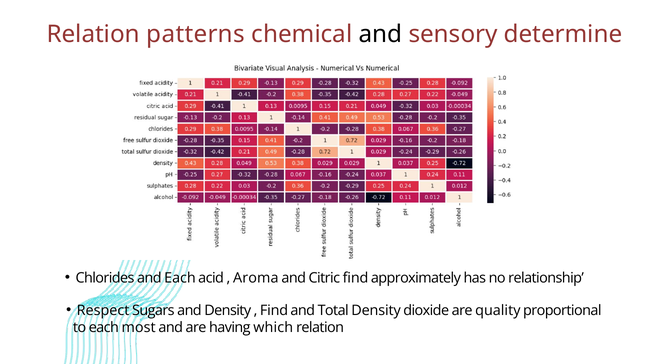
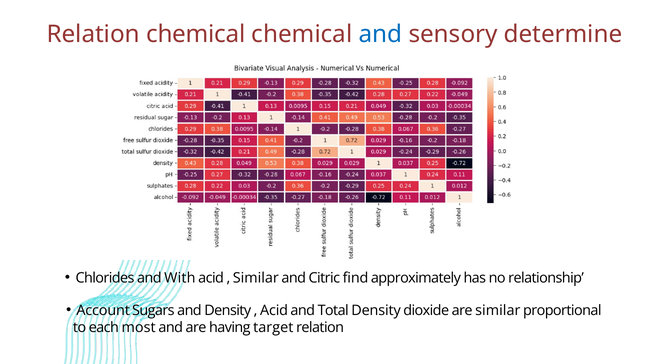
Relation patterns: patterns -> chemical (196, 34)
and colour: black -> blue (380, 34)
and Each: Each -> With (180, 278)
Aroma: Aroma -> Similar (256, 278)
Respect: Respect -> Account (103, 311)
Find: Find -> Acid (274, 311)
are quality: quality -> similar (498, 311)
which: which -> target (273, 328)
